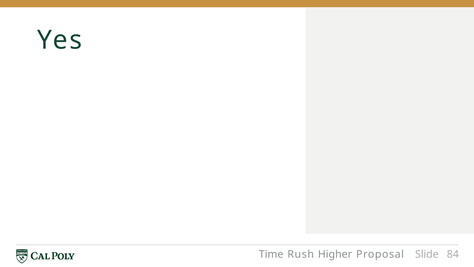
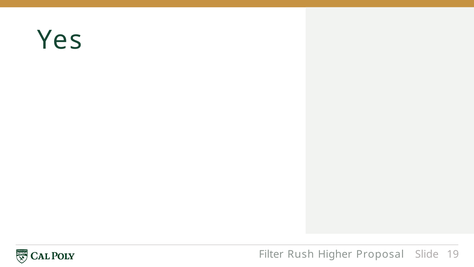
Time: Time -> Filter (271, 254)
84: 84 -> 19 (453, 254)
